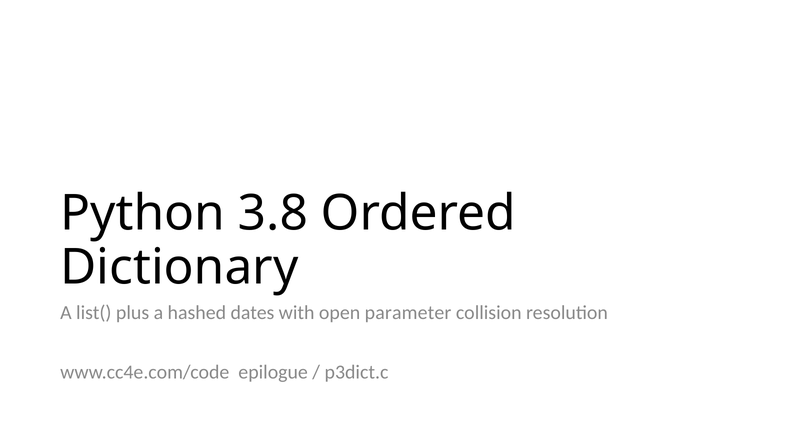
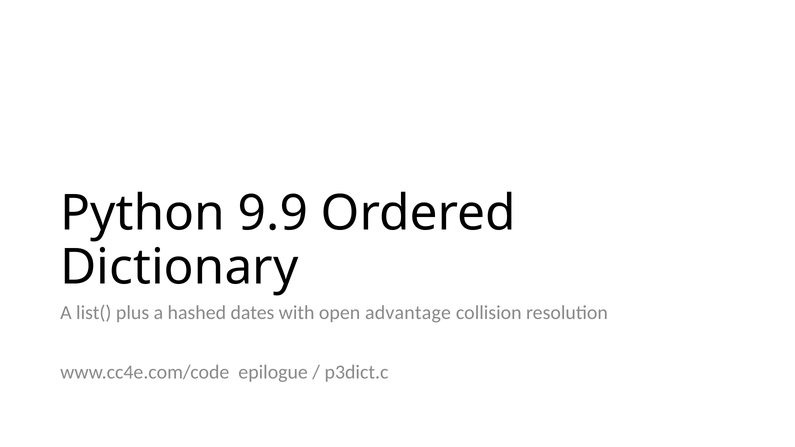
3.8: 3.8 -> 9.9 (273, 214)
parameter: parameter -> advantage (408, 313)
